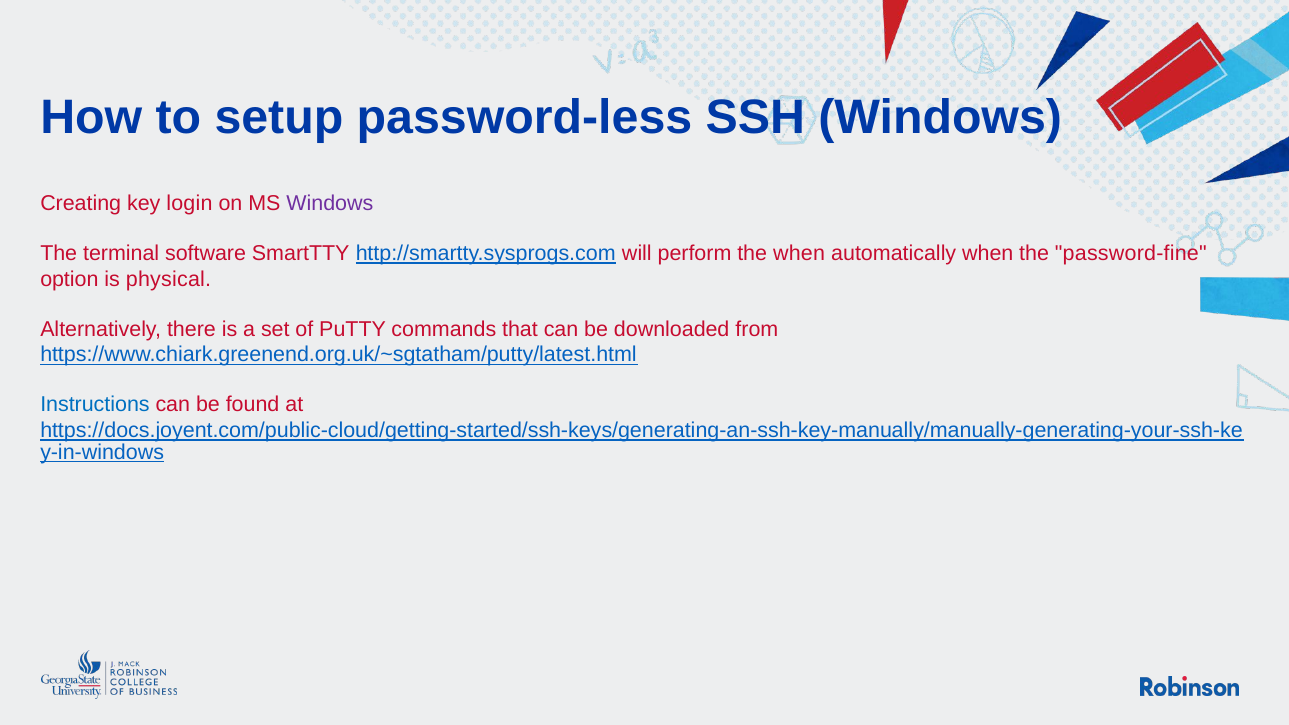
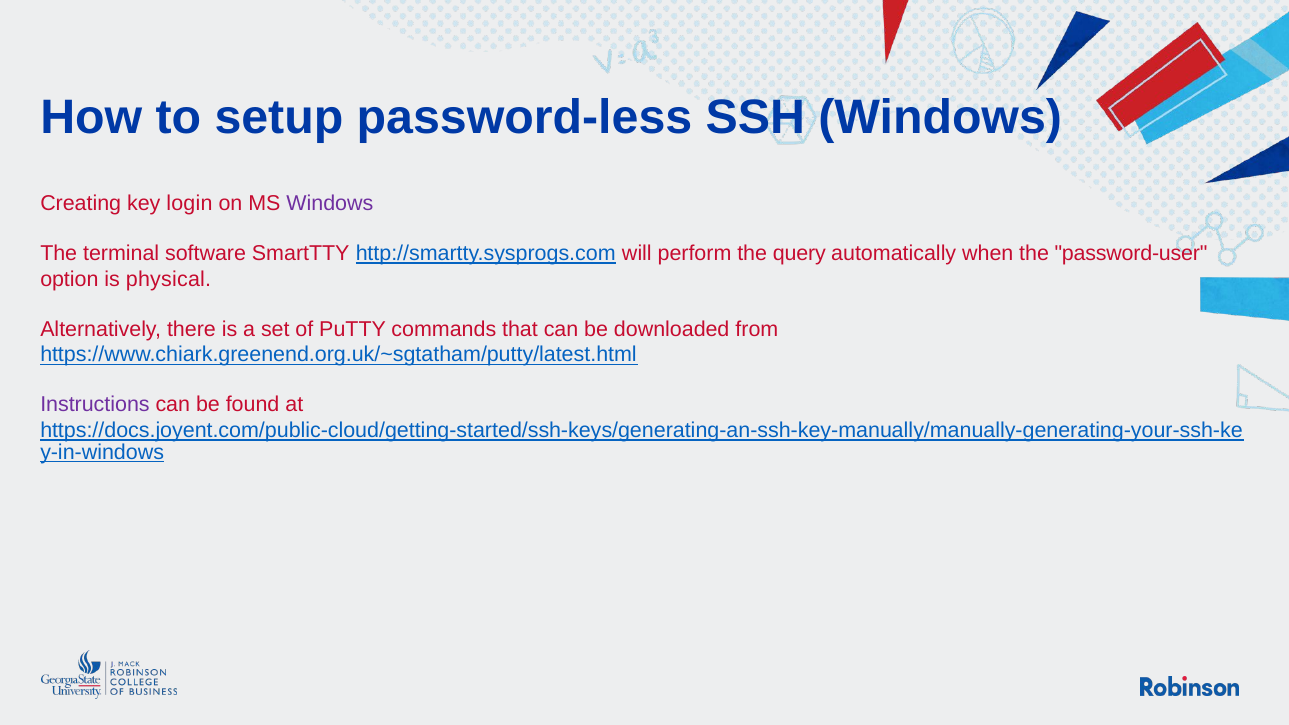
the when: when -> query (799, 253)
password-fine: password-fine -> password-user (1131, 253)
Instructions colour: blue -> purple (95, 405)
